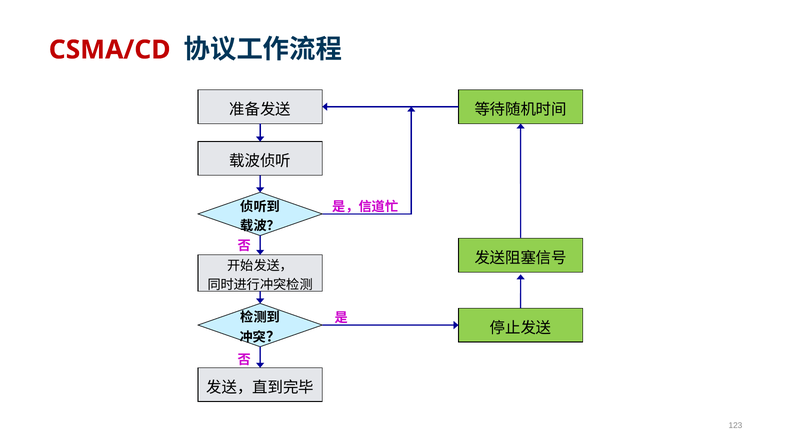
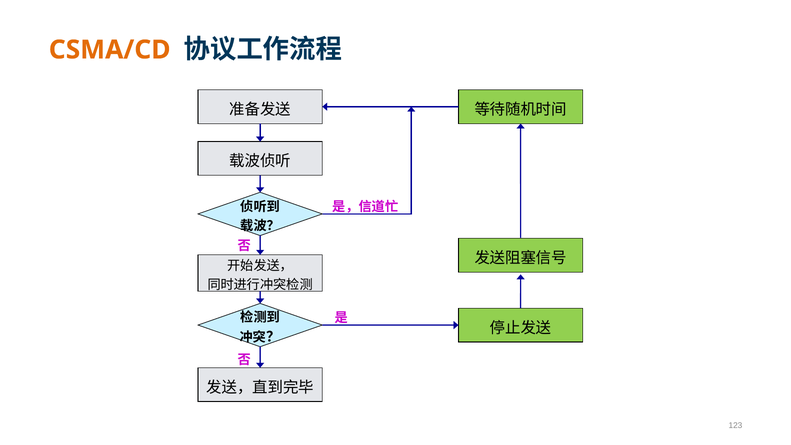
CSMA/CD colour: red -> orange (110, 50)
